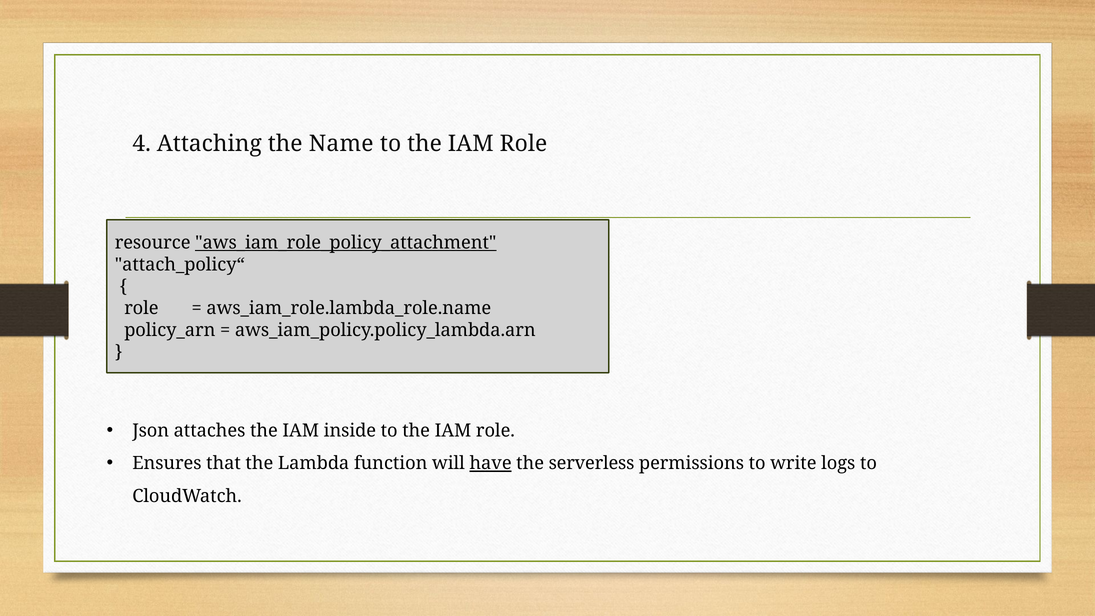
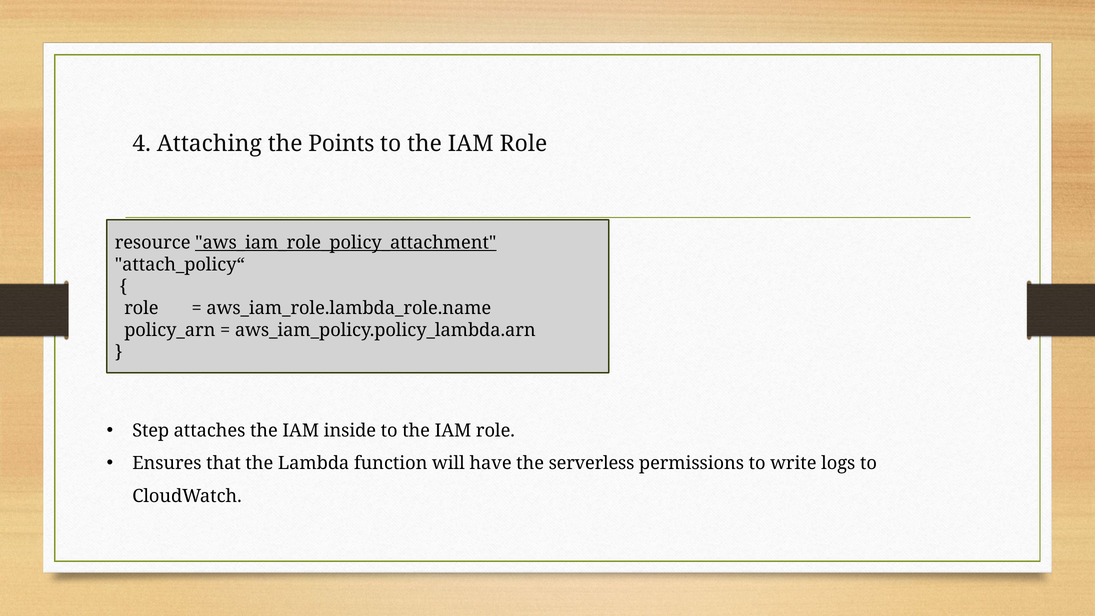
Name: Name -> Points (341, 144)
Json: Json -> Step (151, 431)
have underline: present -> none (491, 463)
